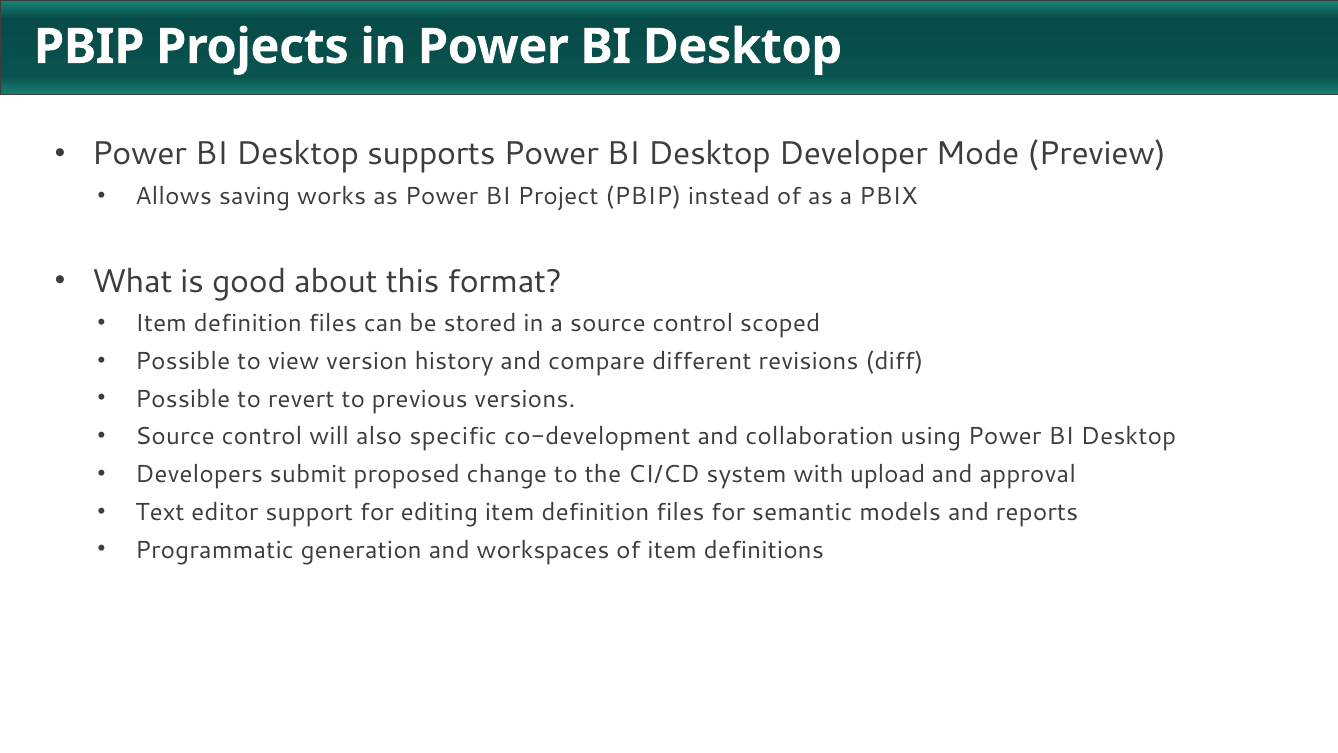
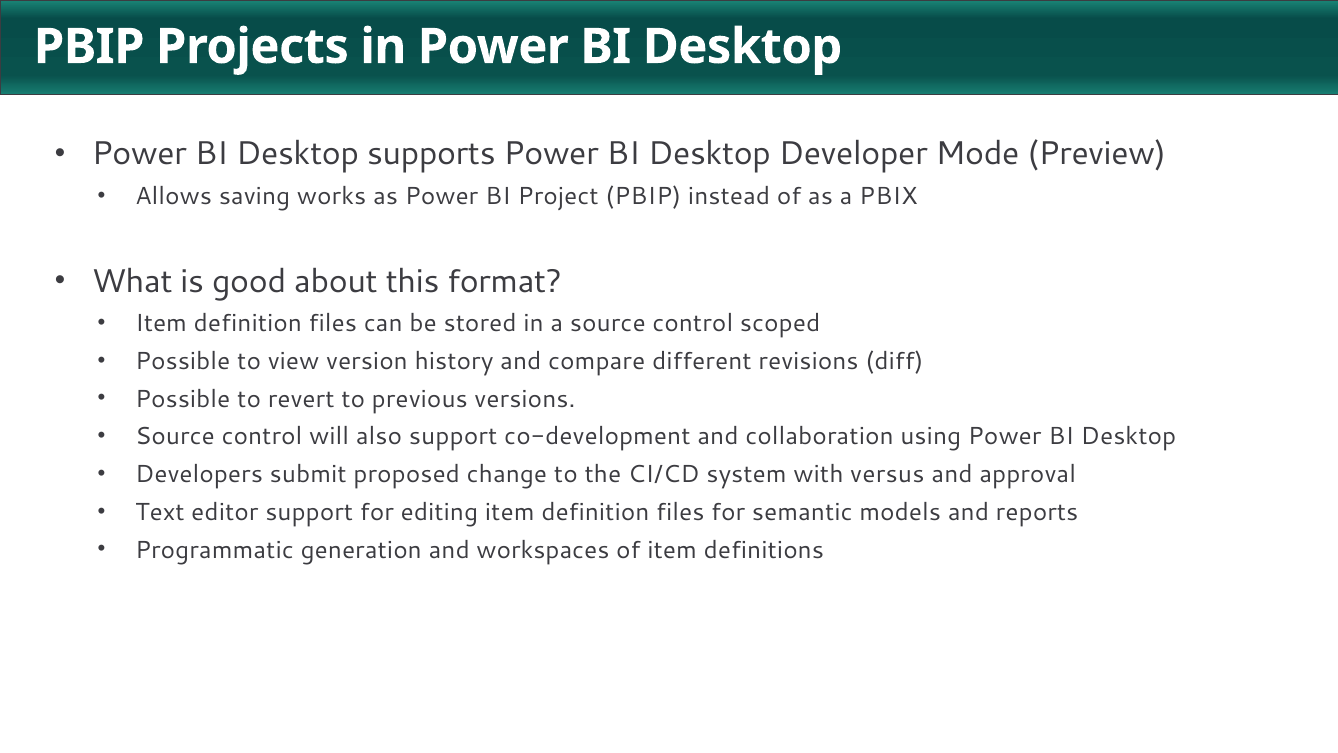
also specific: specific -> support (453, 436)
upload: upload -> versus (887, 474)
